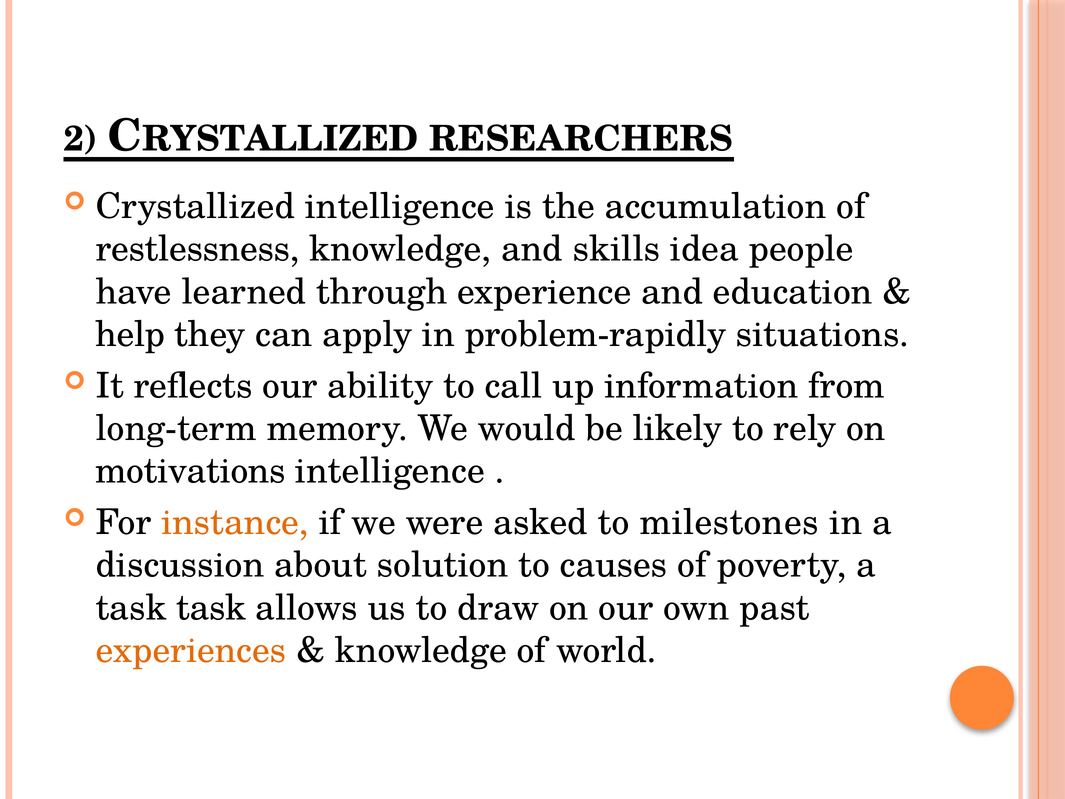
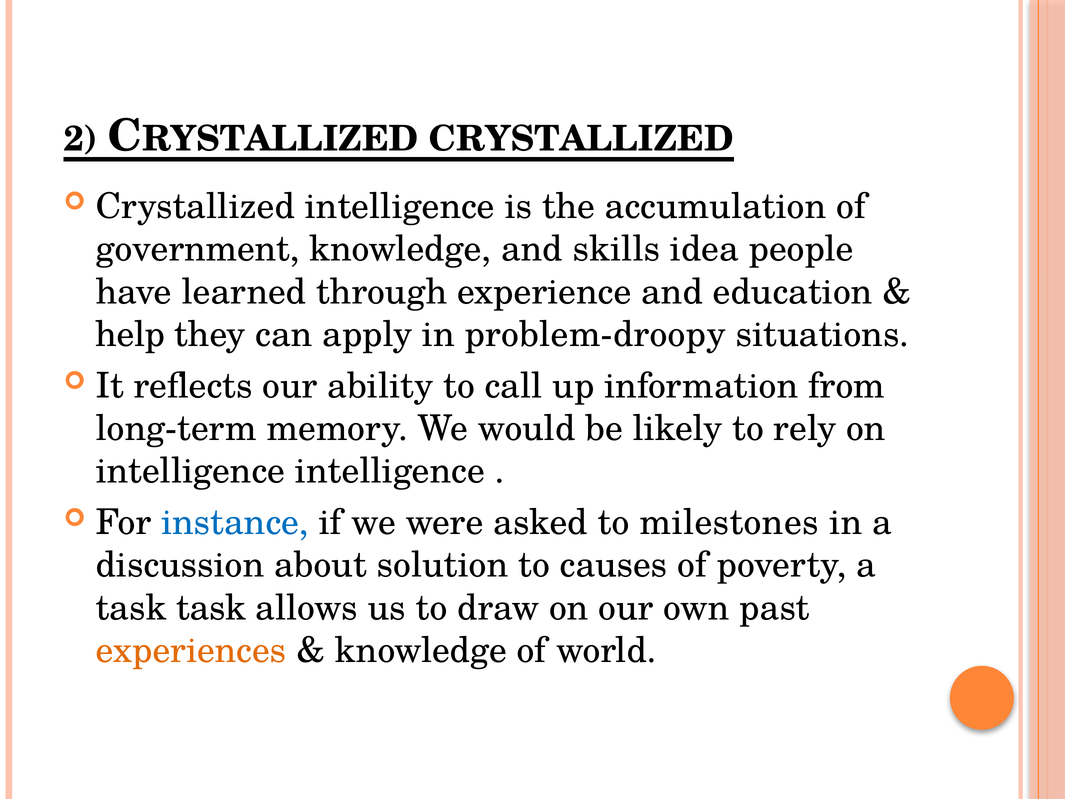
RESEARCHERS: RESEARCHERS -> CRYSTALLIZED (581, 139)
restlessness: restlessness -> government (198, 249)
problem-rapidly: problem-rapidly -> problem-droopy (595, 334)
motivations: motivations -> intelligence (190, 471)
instance colour: orange -> blue (235, 522)
